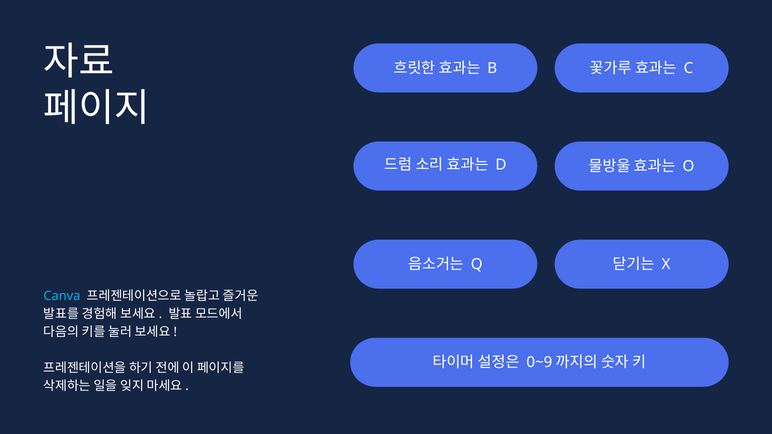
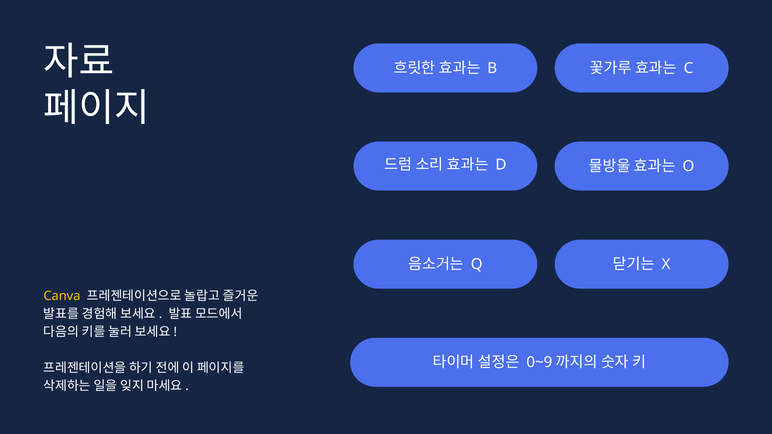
Canva colour: light blue -> yellow (62, 296)
